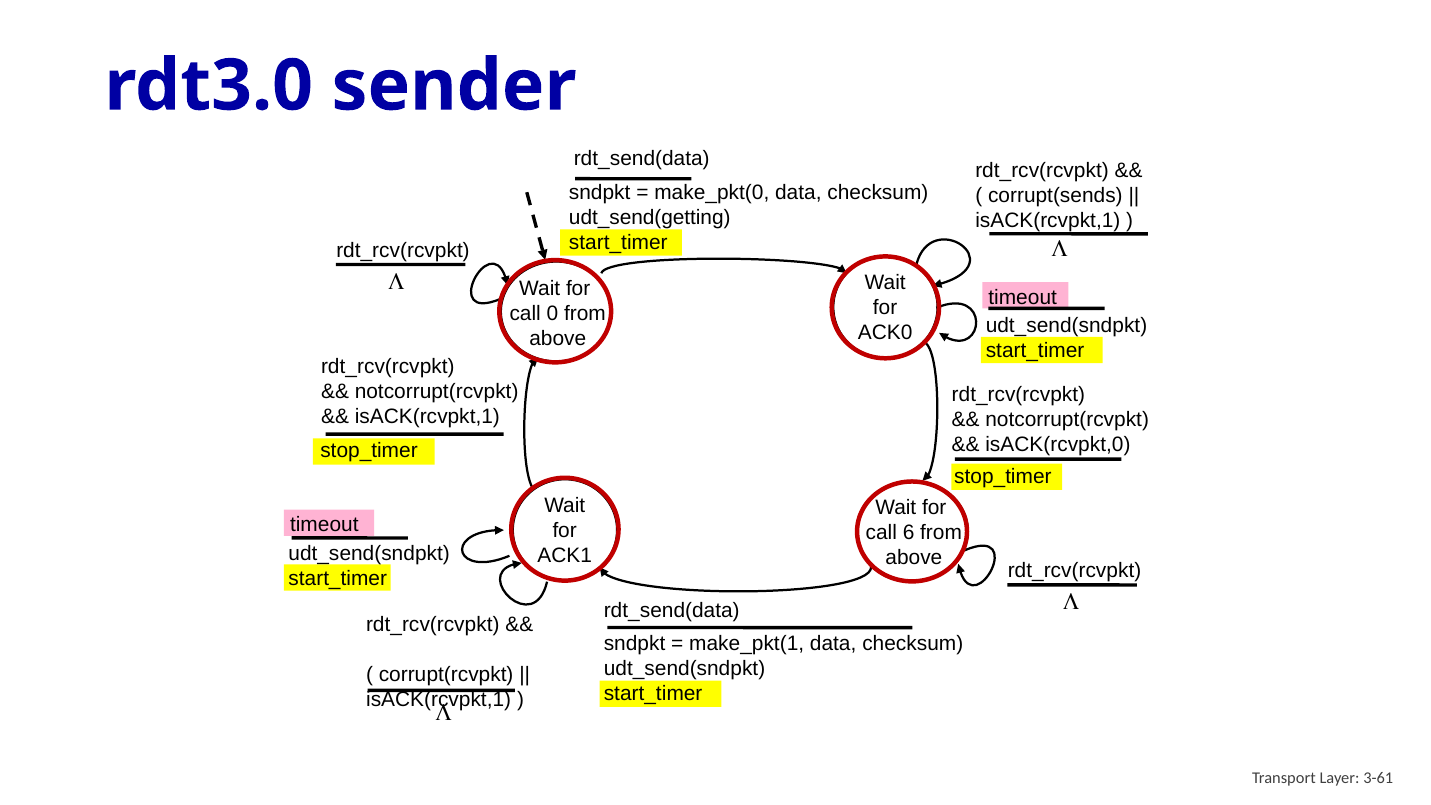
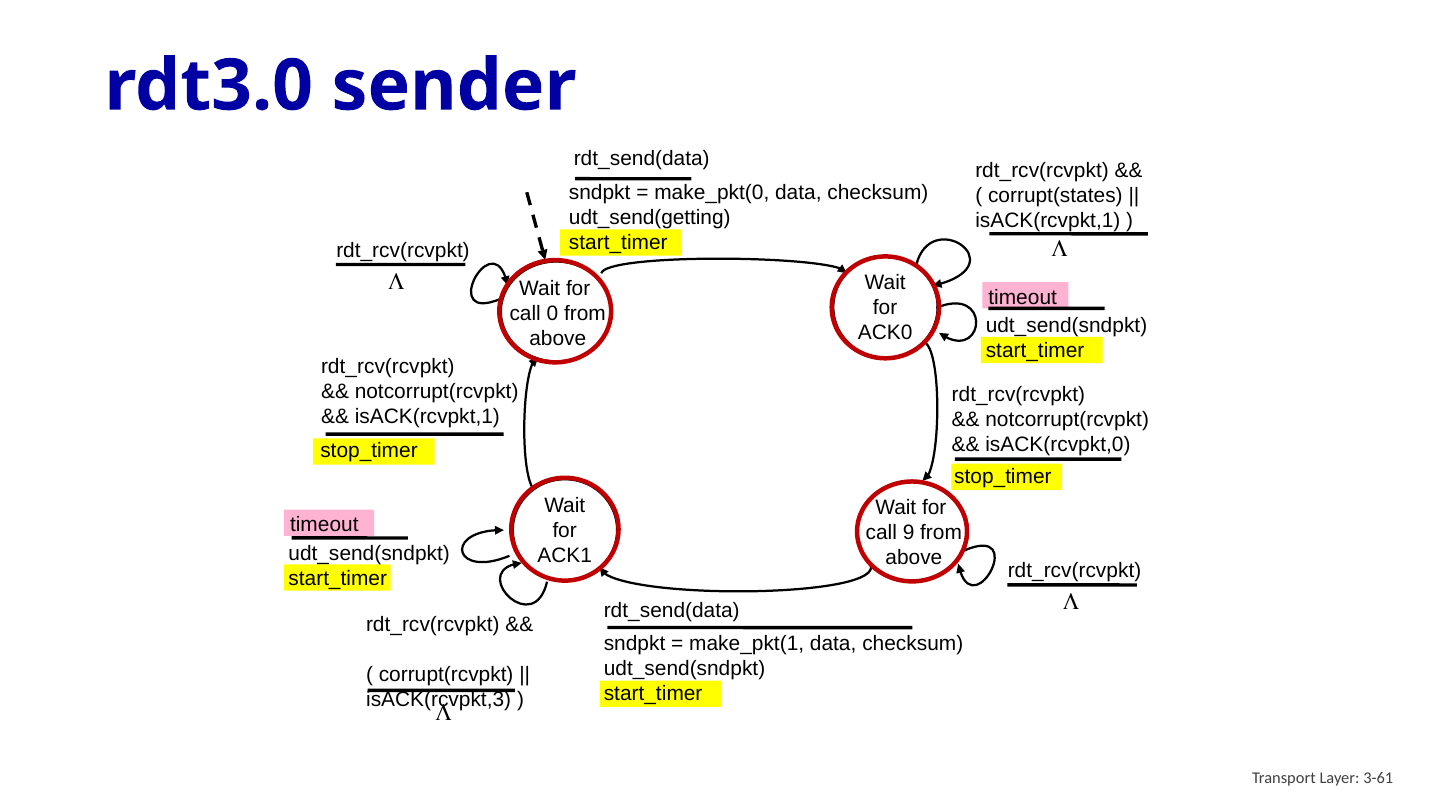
corrupt(sends: corrupt(sends -> corrupt(states (1055, 196)
6: 6 -> 9 (909, 533)
isACK(rcvpkt,1: isACK(rcvpkt,1 -> isACK(rcvpkt,3 (439, 700)
